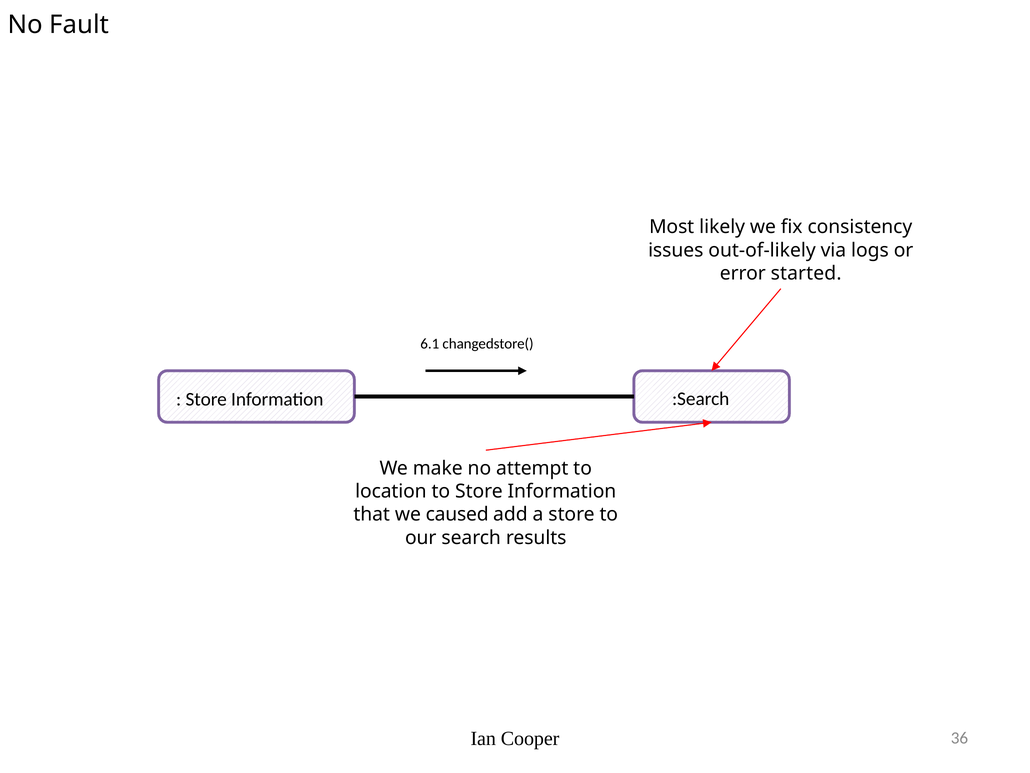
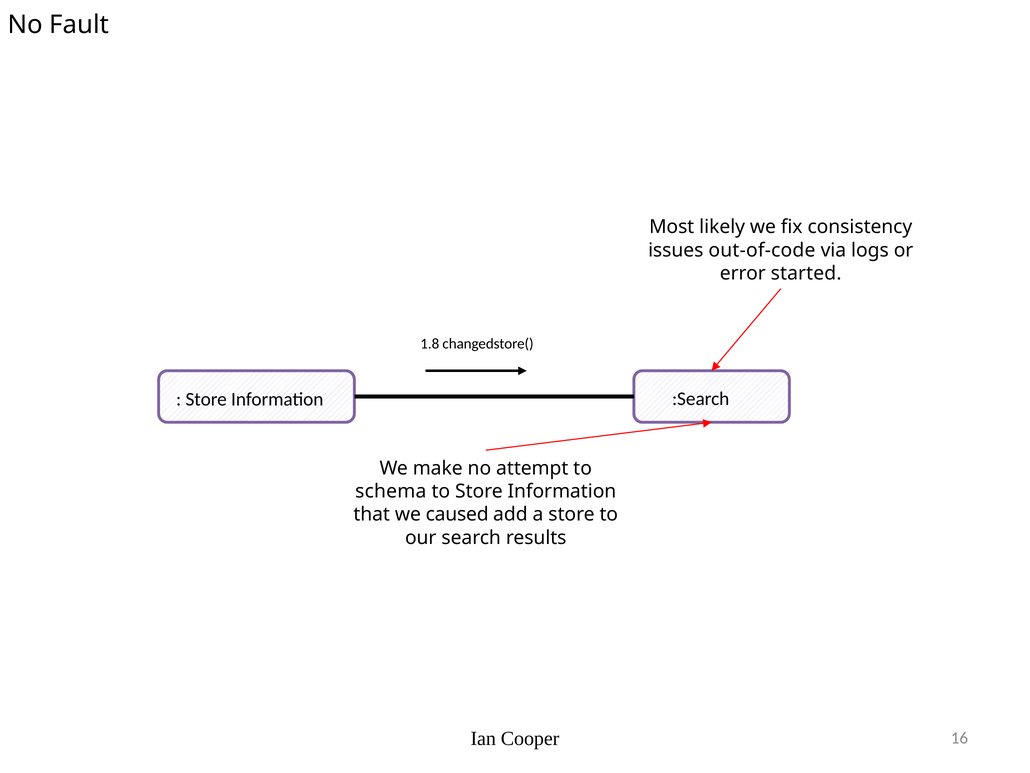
out-of-likely: out-of-likely -> out-of-code (762, 250)
6.1: 6.1 -> 1.8 (430, 343)
location: location -> schema (391, 491)
36: 36 -> 16 (960, 738)
